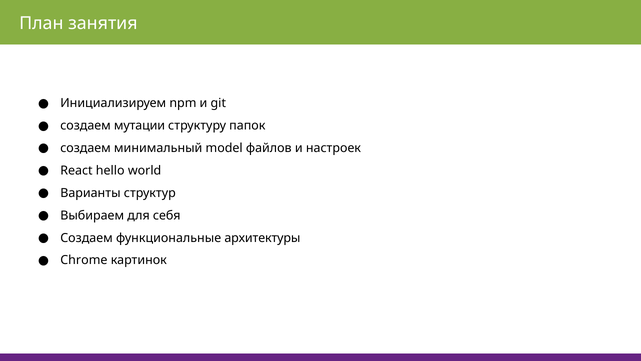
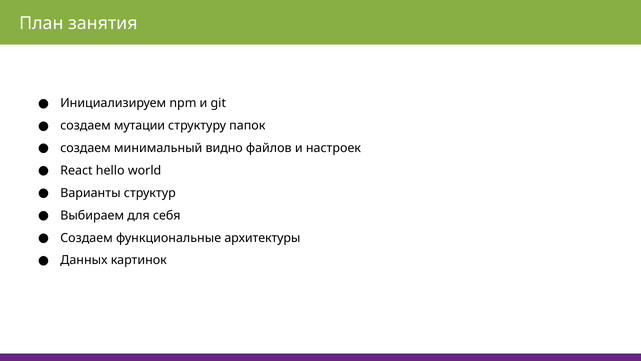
model: model -> видно (224, 148)
Chrome: Chrome -> Данных (84, 260)
